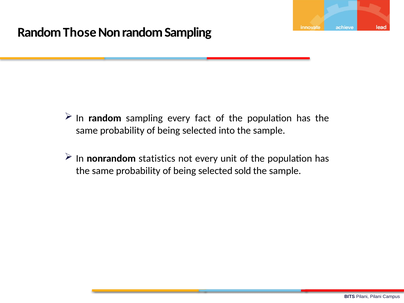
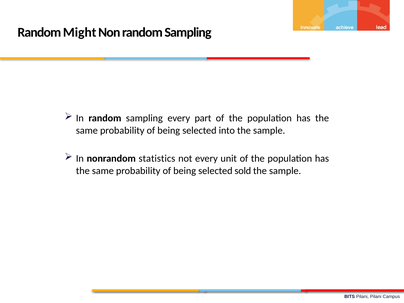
Those: Those -> Might (80, 32)
fact: fact -> part (203, 118)
